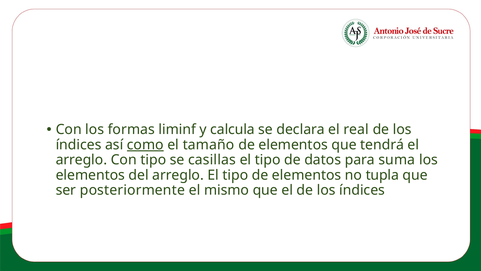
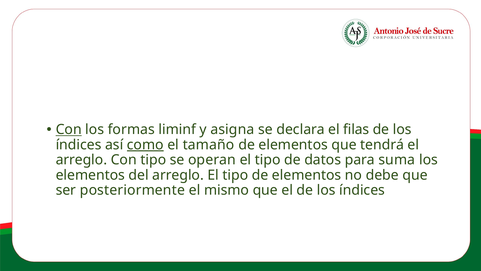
Con underline: none -> present (69, 129)
calcula: calcula -> asigna (232, 129)
real: real -> filas (356, 129)
casillas: casillas -> operan (212, 160)
tupla: tupla -> debe (382, 175)
